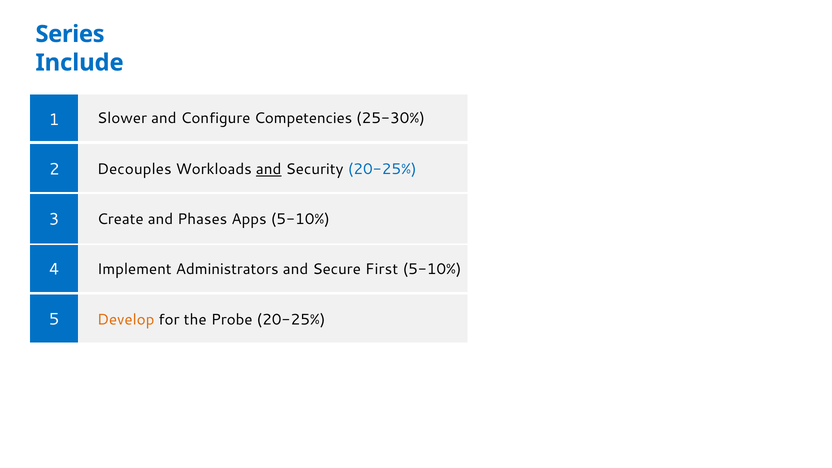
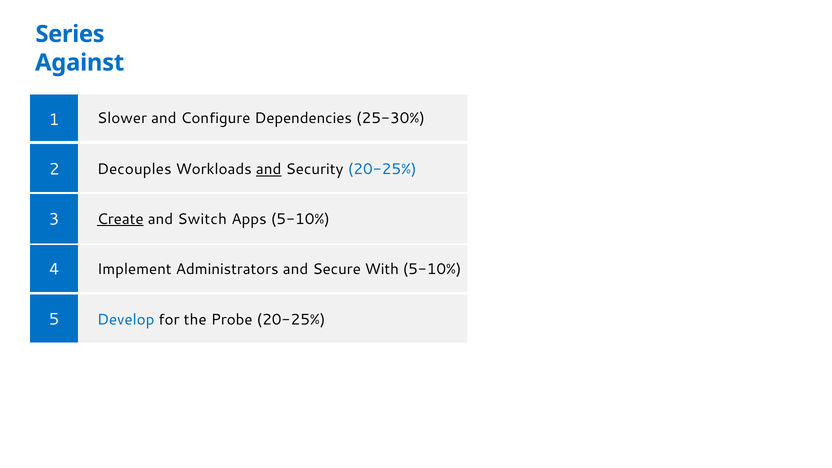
Include: Include -> Against (80, 63)
Competencies: Competencies -> Dependencies (303, 118)
Create underline: none -> present (120, 219)
Phases: Phases -> Switch (202, 219)
First: First -> With (382, 269)
Develop colour: orange -> blue (126, 320)
